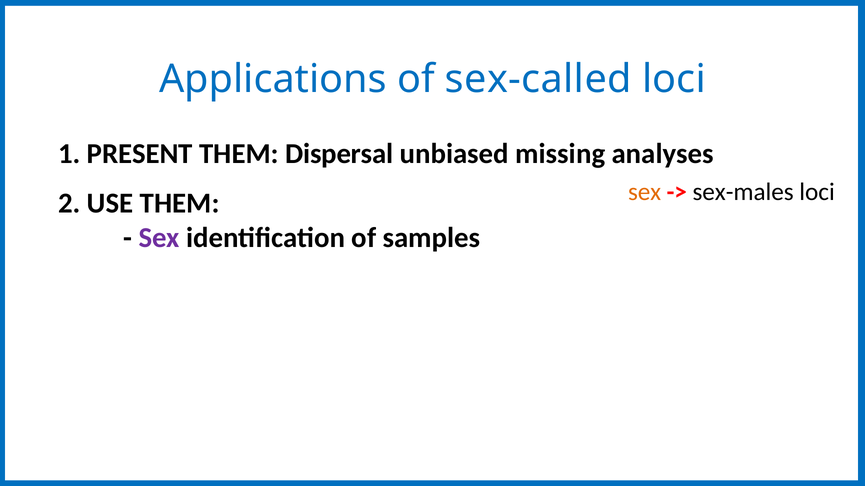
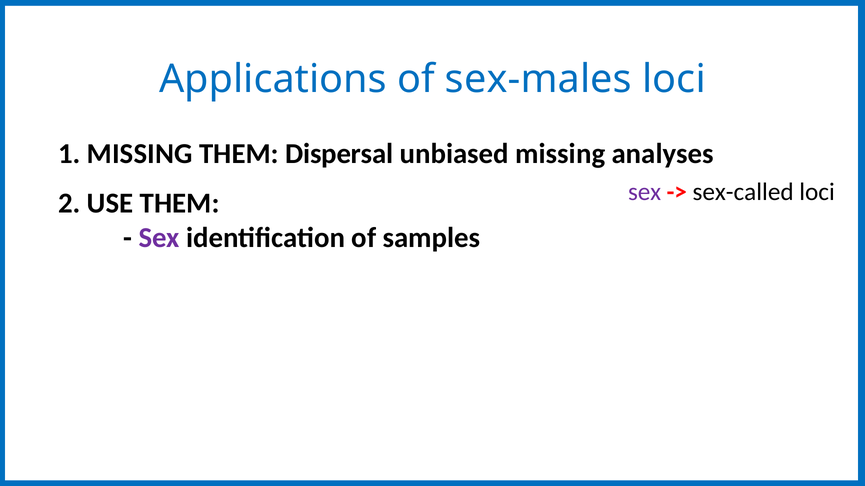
sex-called: sex-called -> sex-males (538, 79)
1 PRESENT: PRESENT -> MISSING (140, 154)
sex colour: orange -> purple (645, 192)
sex-males: sex-males -> sex-called (743, 192)
